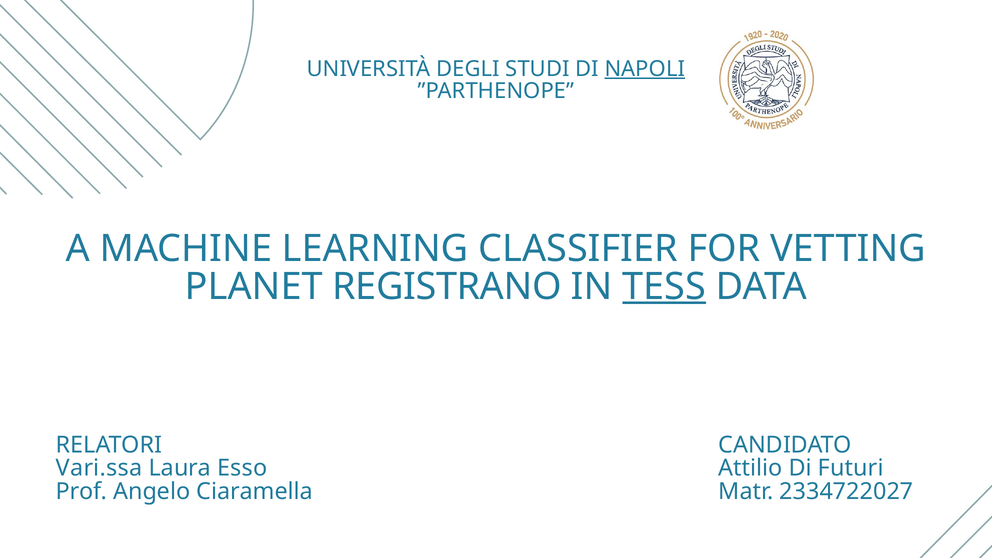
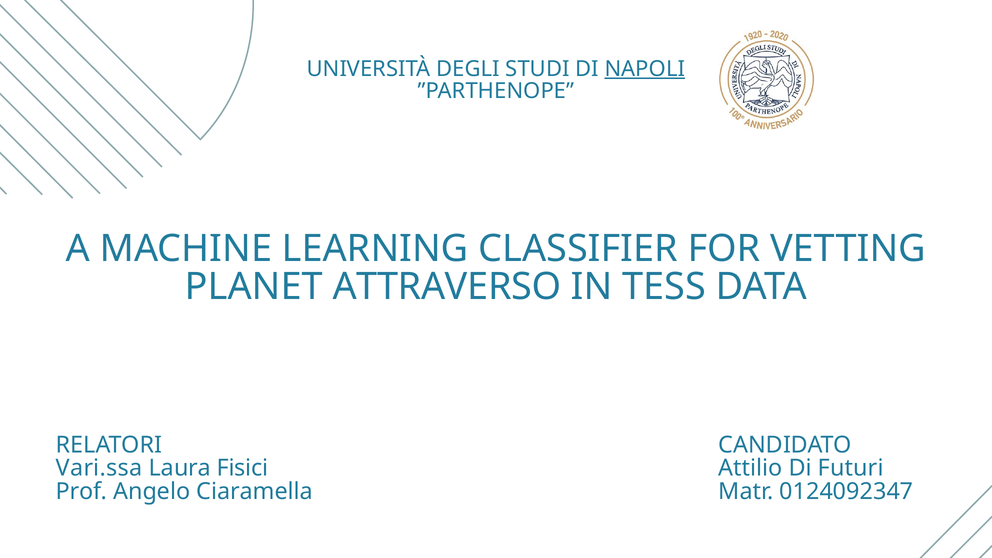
REGISTRANO: REGISTRANO -> ATTRAVERSO (447, 287)
TESS underline: present -> none (664, 287)
Esso: Esso -> Fisici (242, 468)
2334722027: 2334722027 -> 0124092347 (846, 492)
